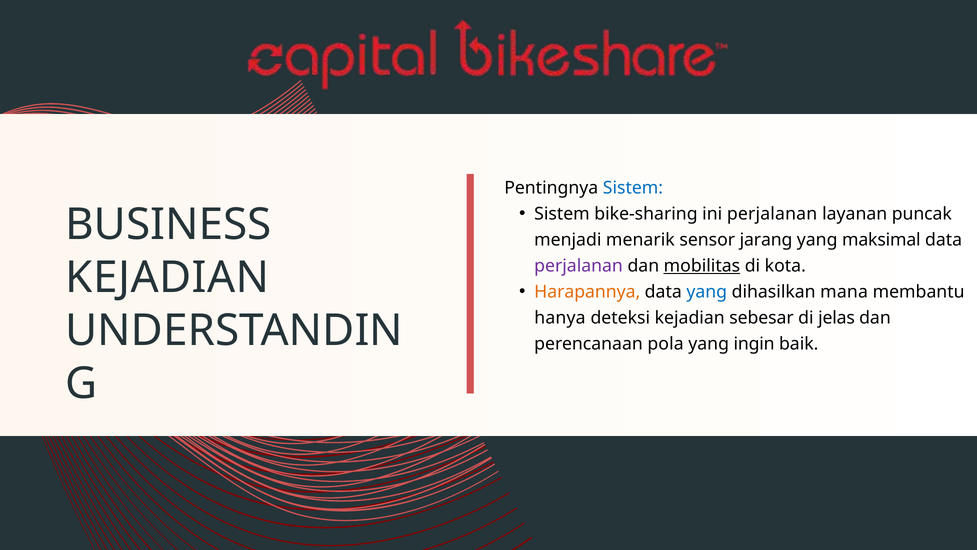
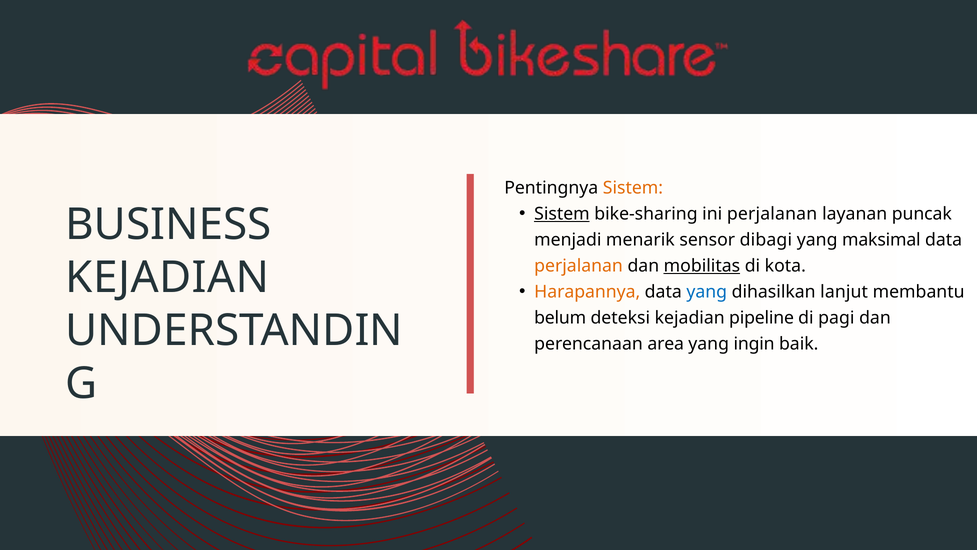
Sistem colour: blue -> orange (633, 188)
Sistem underline: none -> present (562, 214)
jarang: jarang -> dibagi (766, 240)
perjalanan colour: purple -> orange (579, 266)
mana: mana -> lanjut (844, 292)
hanya: hanya -> belum (560, 318)
sebesar: sebesar -> pipeline (762, 318)
jelas: jelas -> pagi (836, 318)
pola: pola -> area (666, 343)
